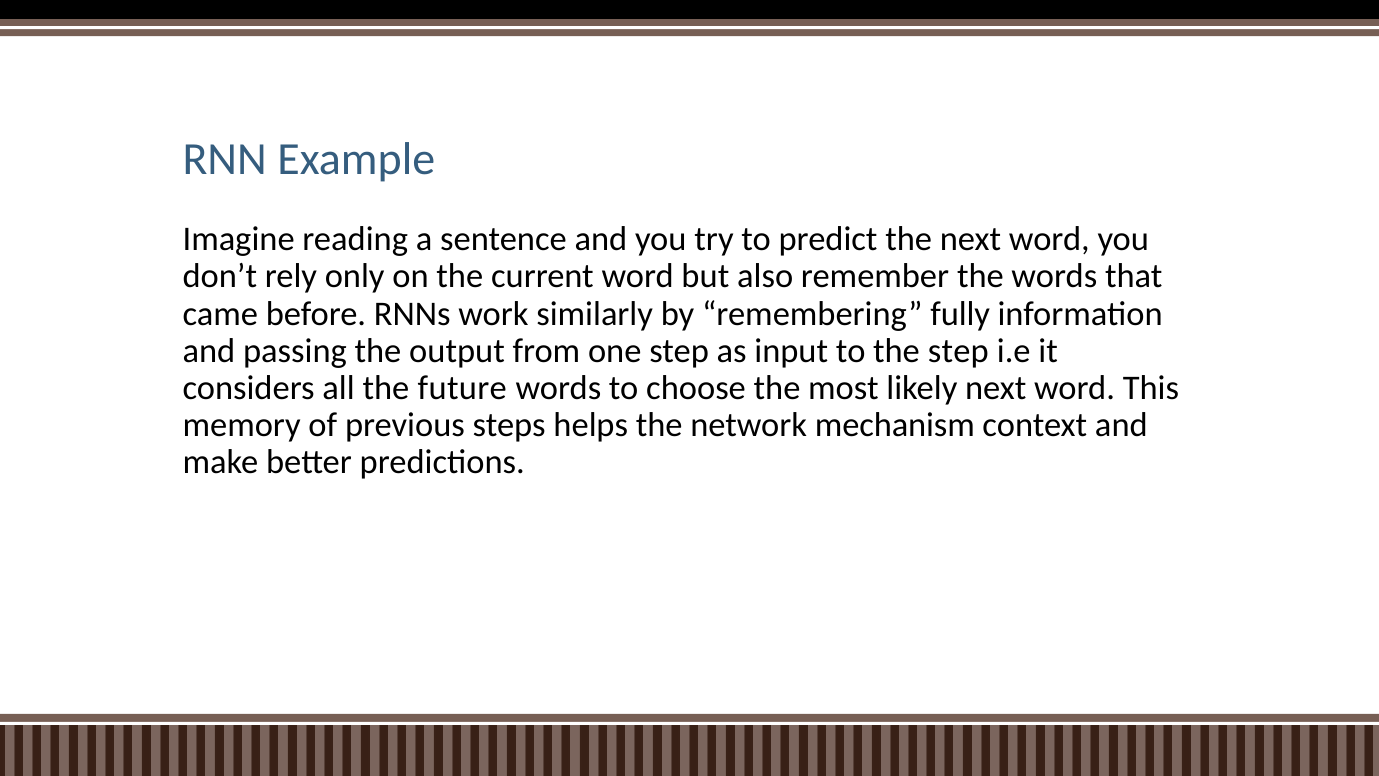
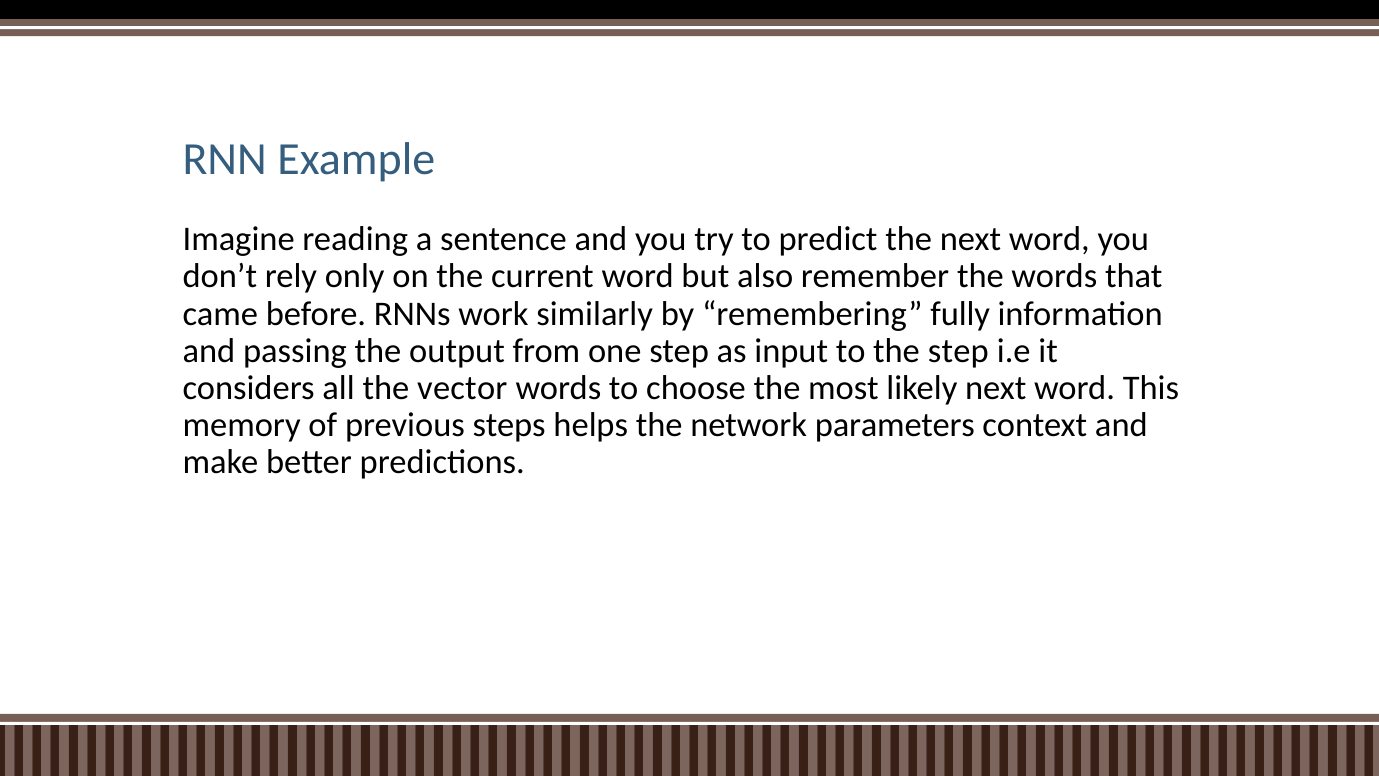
future: future -> vector (462, 388)
mechanism: mechanism -> parameters (895, 425)
